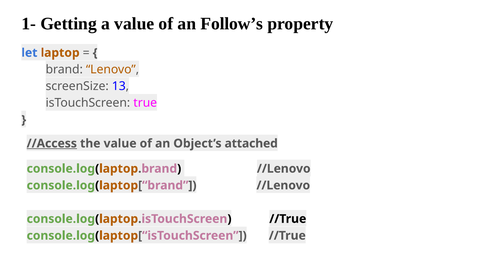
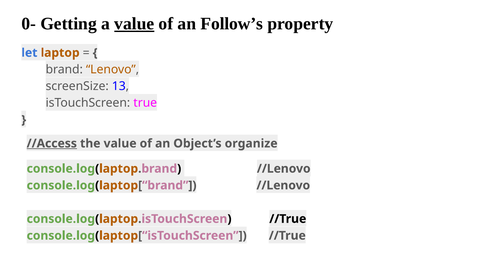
1-: 1- -> 0- (29, 24)
value underline: none -> present (134, 24)
attached: attached -> organize (251, 143)
